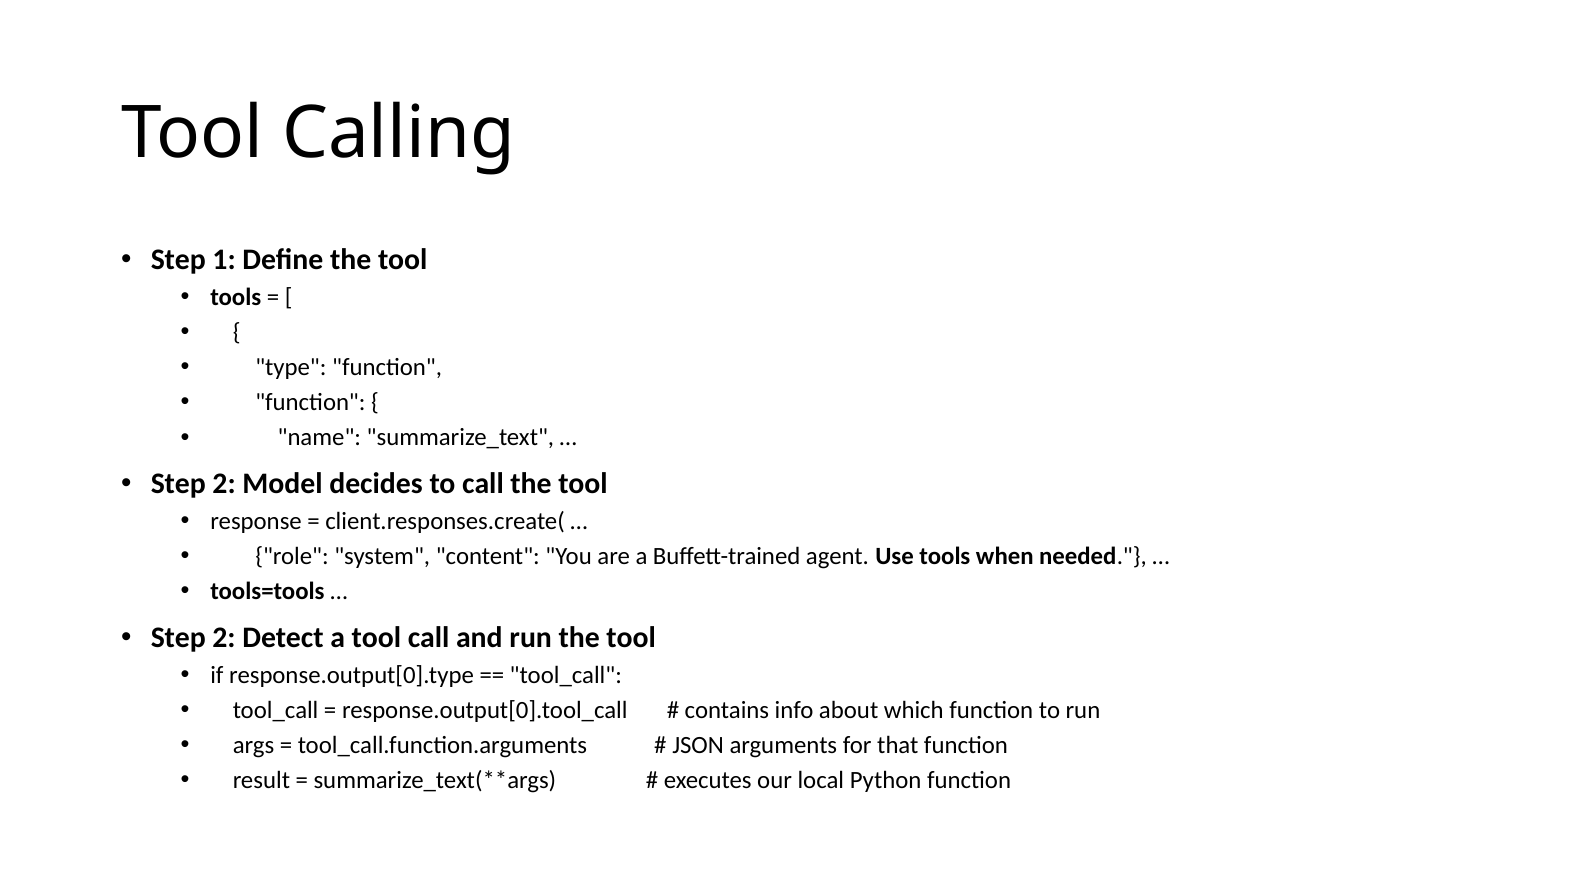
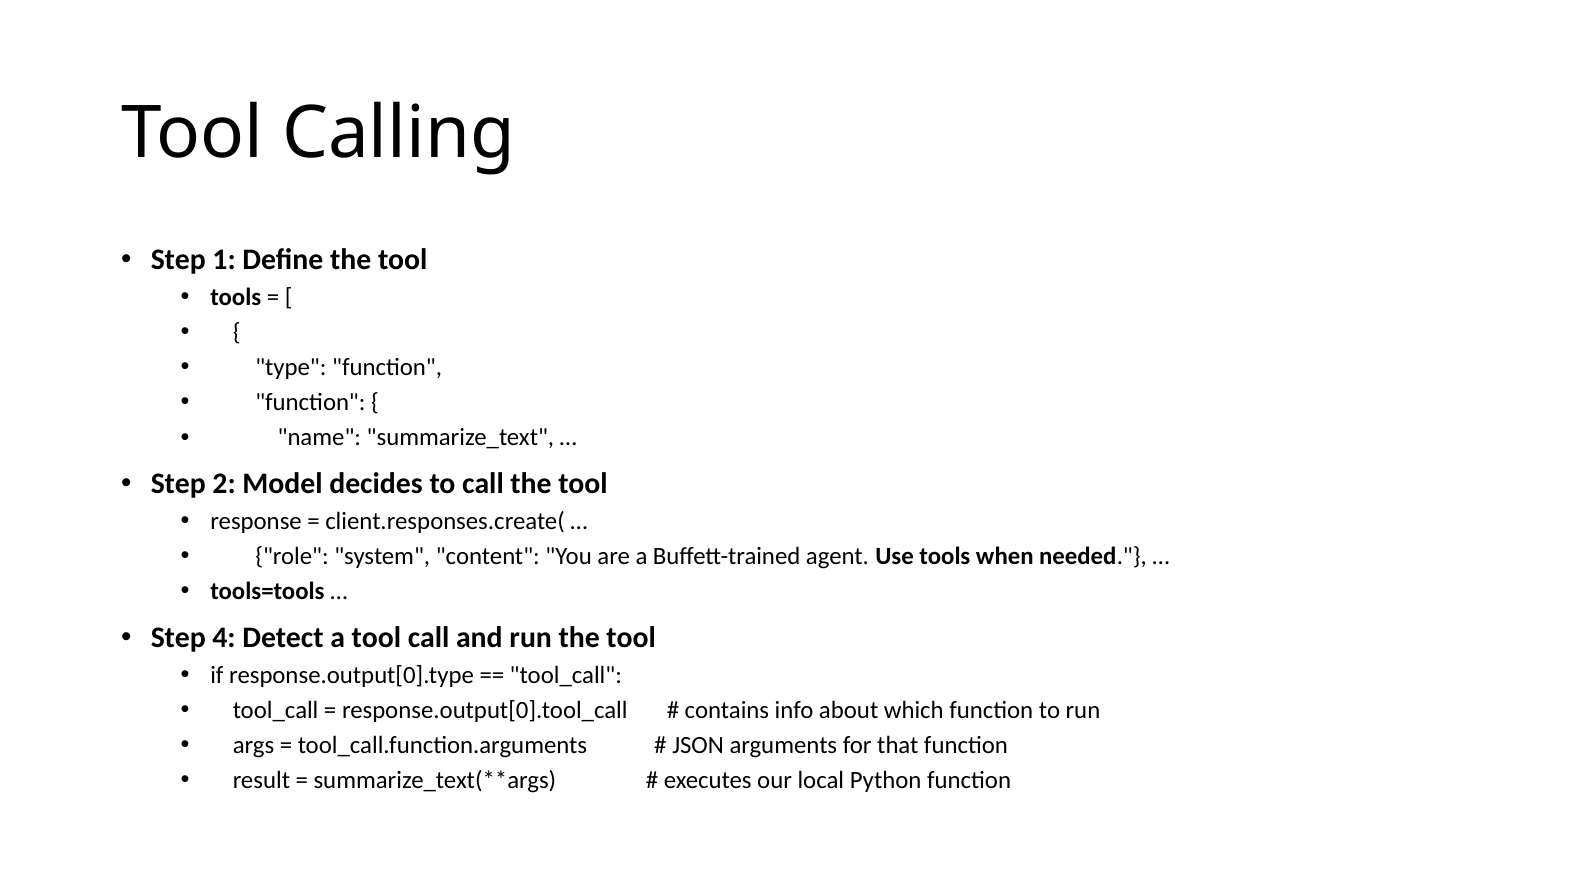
2: 2 -> 4 (224, 638)
